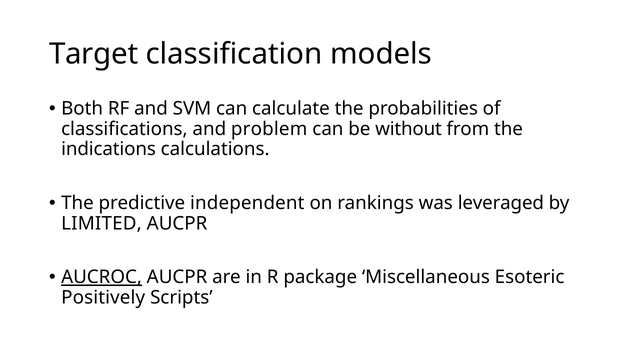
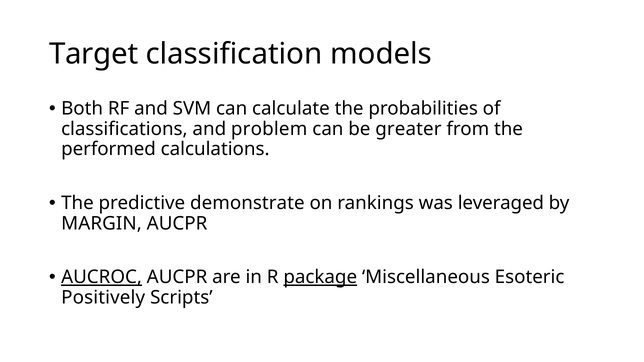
without: without -> greater (408, 129)
indications: indications -> performed (109, 149)
independent: independent -> demonstrate (247, 203)
LIMITED: LIMITED -> MARGIN (101, 224)
package underline: none -> present (320, 277)
